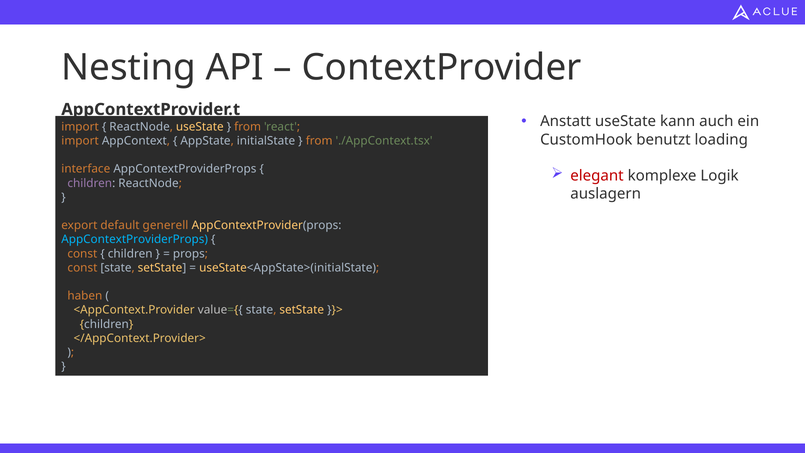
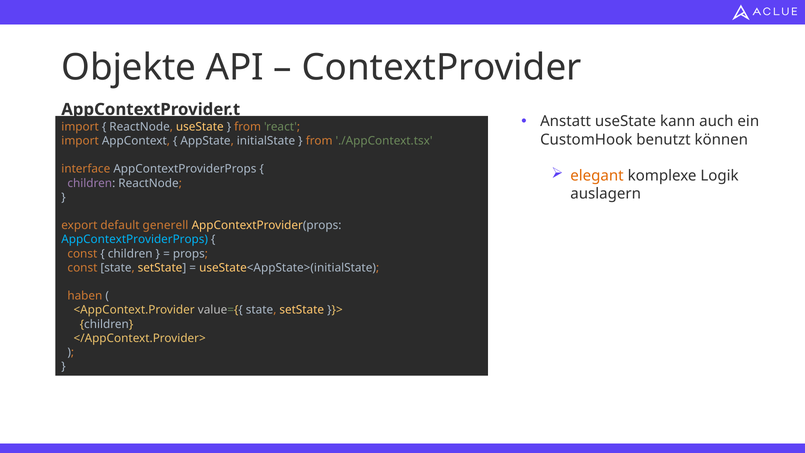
Nesting: Nesting -> Objekte (129, 68)
loading: loading -> können (721, 140)
elegant colour: red -> orange (597, 176)
